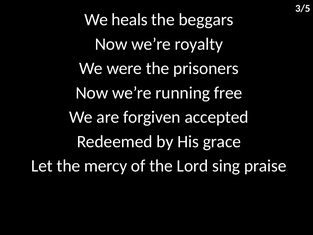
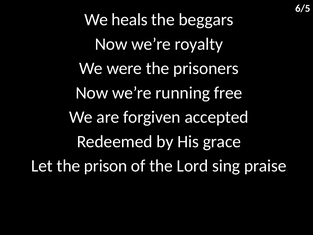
3/5: 3/5 -> 6/5 (303, 9)
mercy: mercy -> prison (106, 166)
